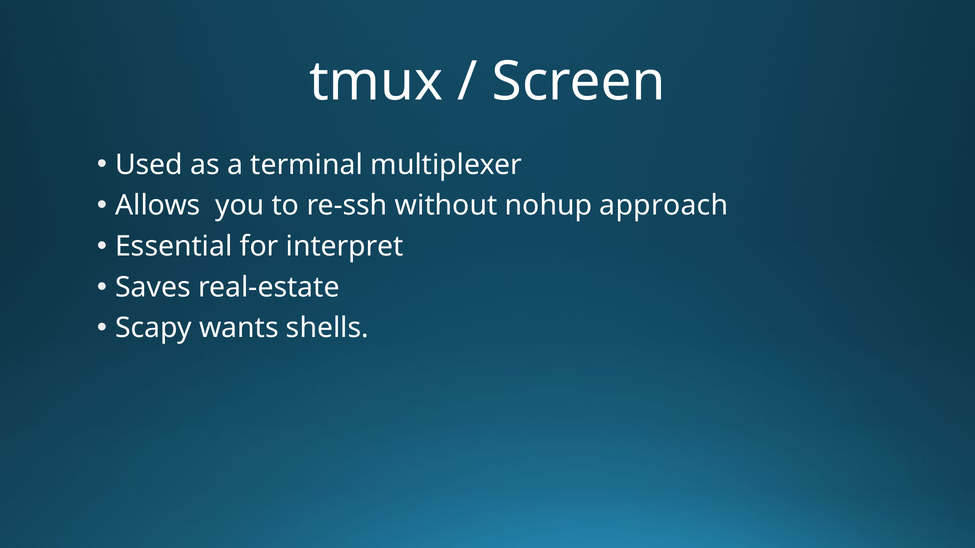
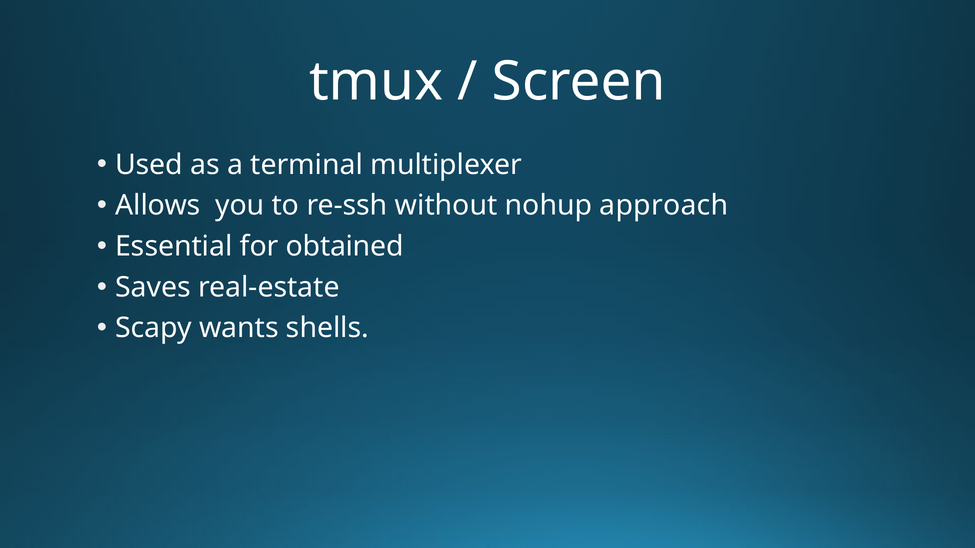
interpret: interpret -> obtained (345, 247)
